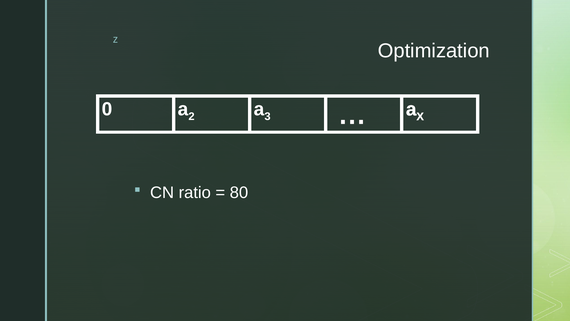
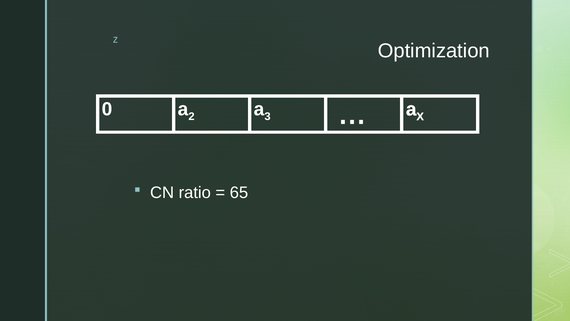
80: 80 -> 65 (239, 193)
